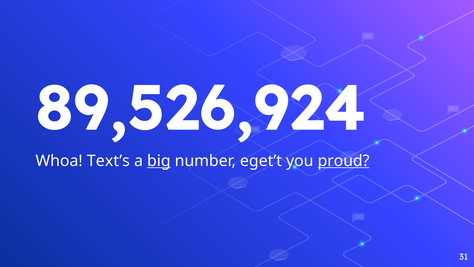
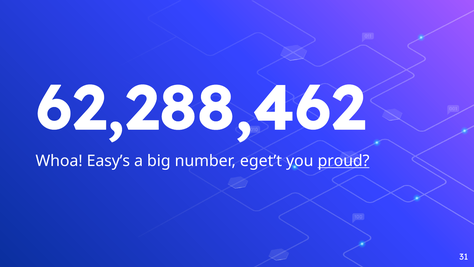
89,526,924: 89,526,924 -> 62,288,462 (201, 109)
Text’s: Text’s -> Easy’s (108, 161)
big underline: present -> none (159, 161)
